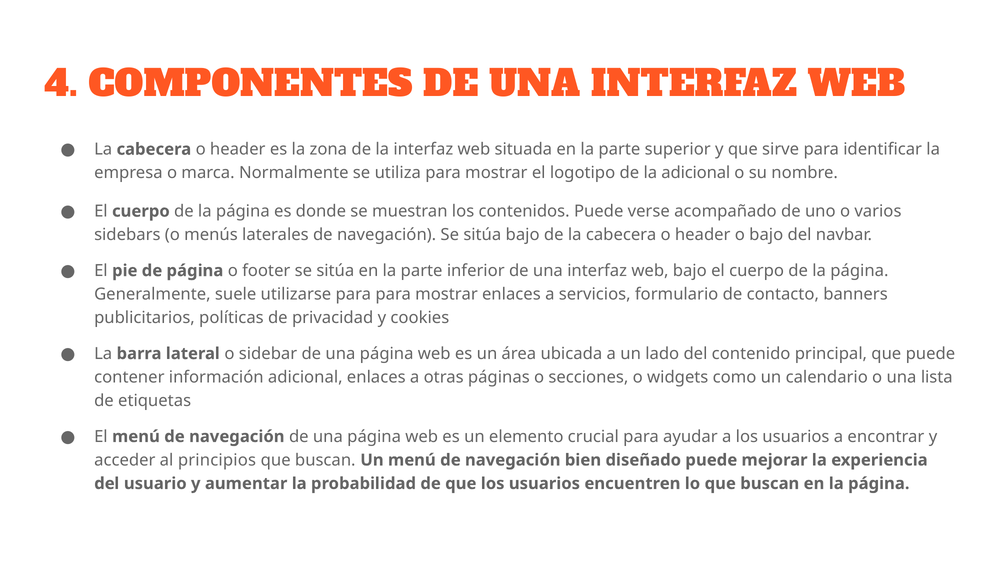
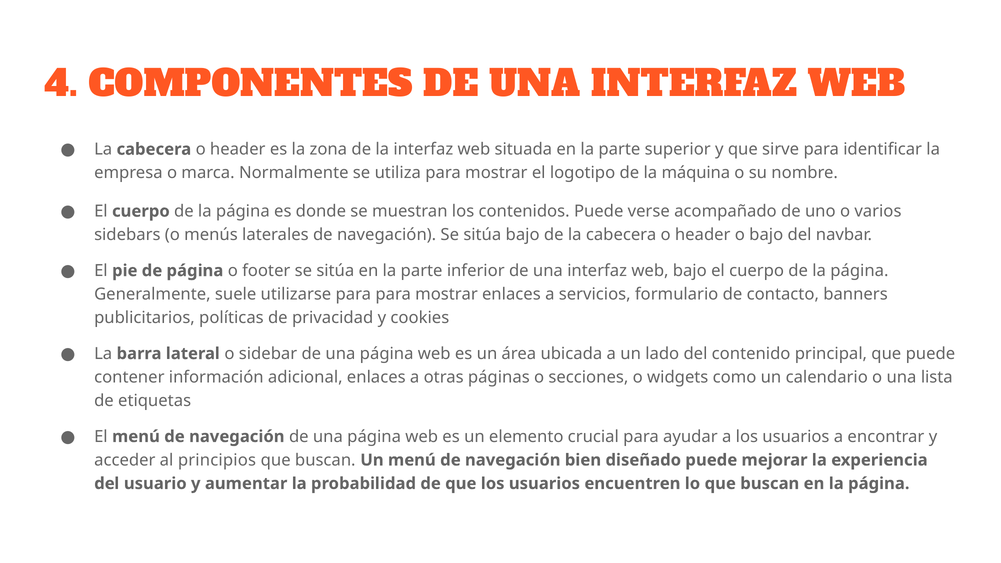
la adicional: adicional -> máquina (696, 173)
